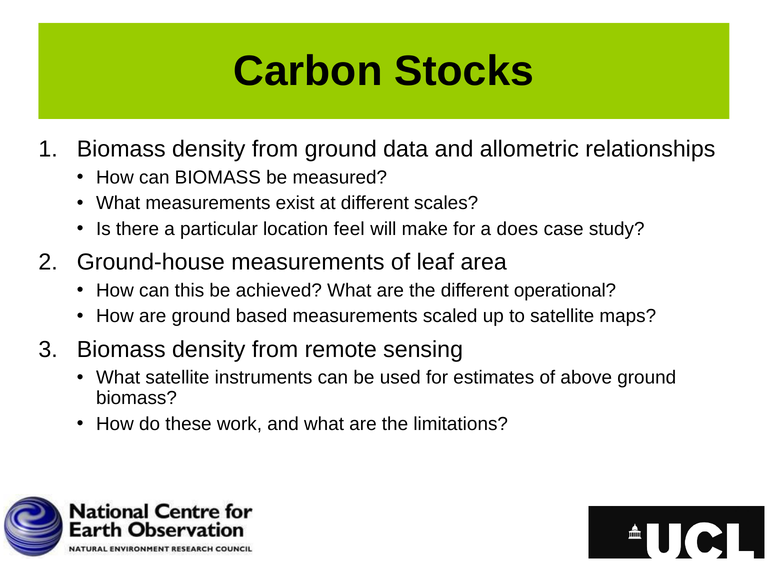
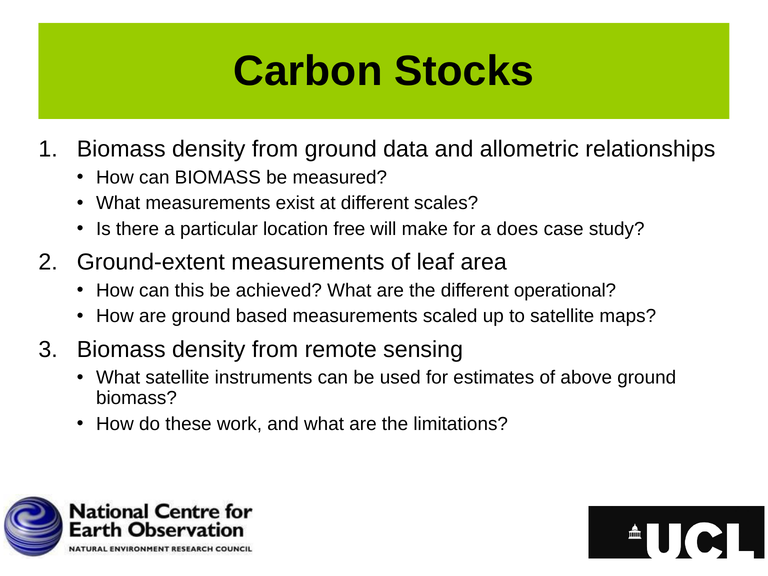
feel: feel -> free (349, 229)
Ground-house: Ground-house -> Ground-extent (151, 262)
